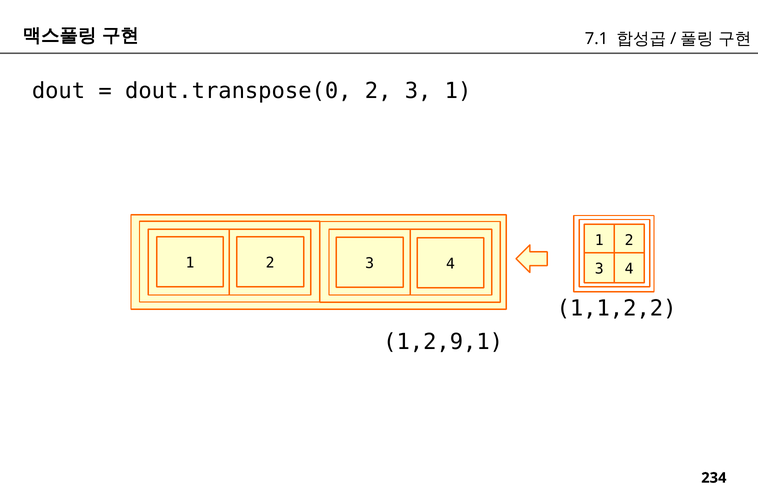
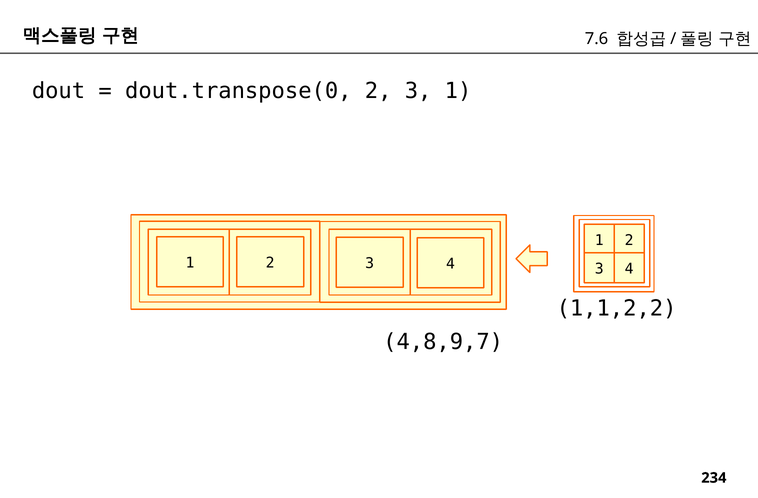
7.1: 7.1 -> 7.6 (596, 39)
1,2,9,1: 1,2,9,1 -> 4,8,9,7 (443, 342)
